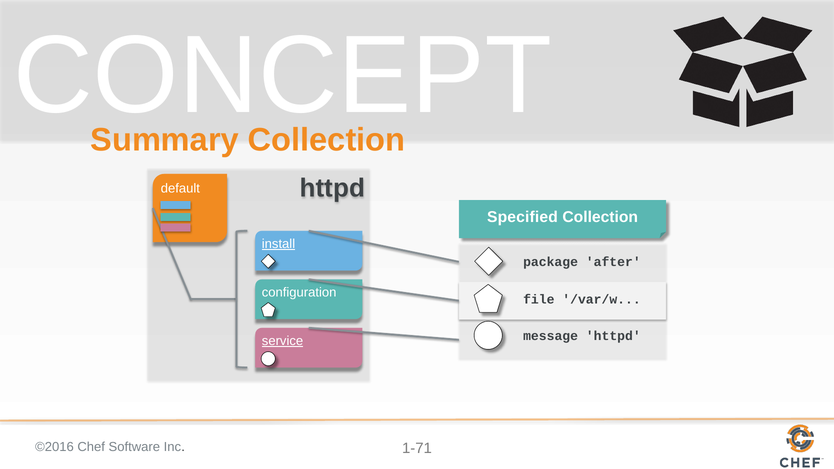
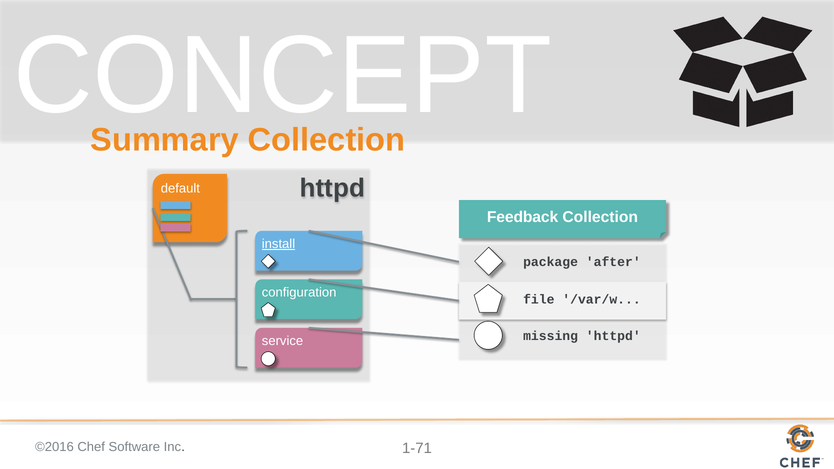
Specified: Specified -> Feedback (523, 217)
message: message -> missing (551, 336)
service underline: present -> none (283, 341)
